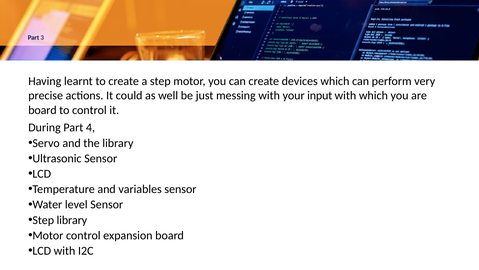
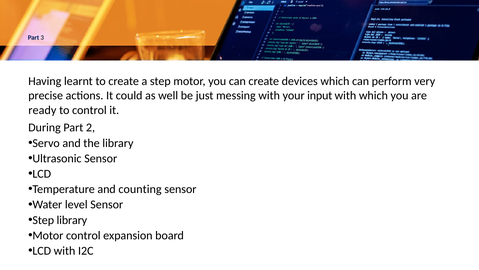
board: board -> ready (42, 110)
4: 4 -> 2 (90, 127)
variables: variables -> counting (140, 189)
